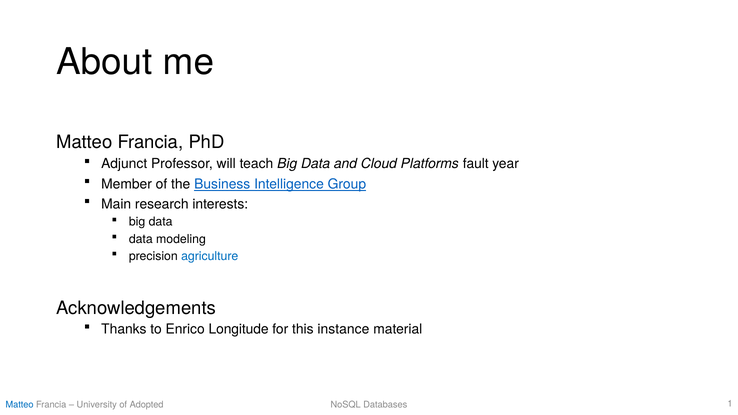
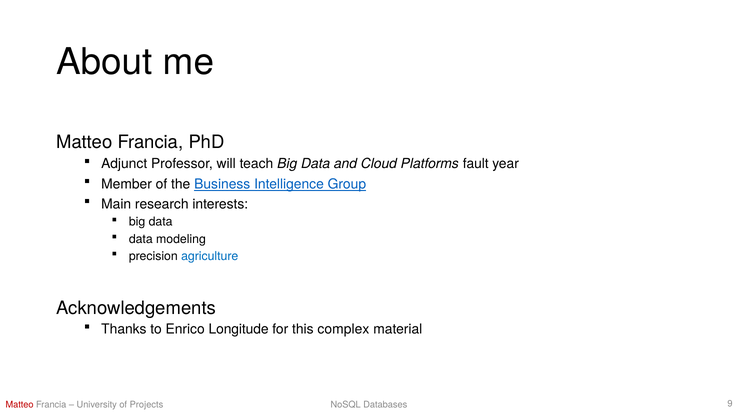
instance: instance -> complex (343, 329)
Matteo colour: blue -> red (20, 405)
Adopted: Adopted -> Projects (146, 405)
1: 1 -> 9 (730, 404)
